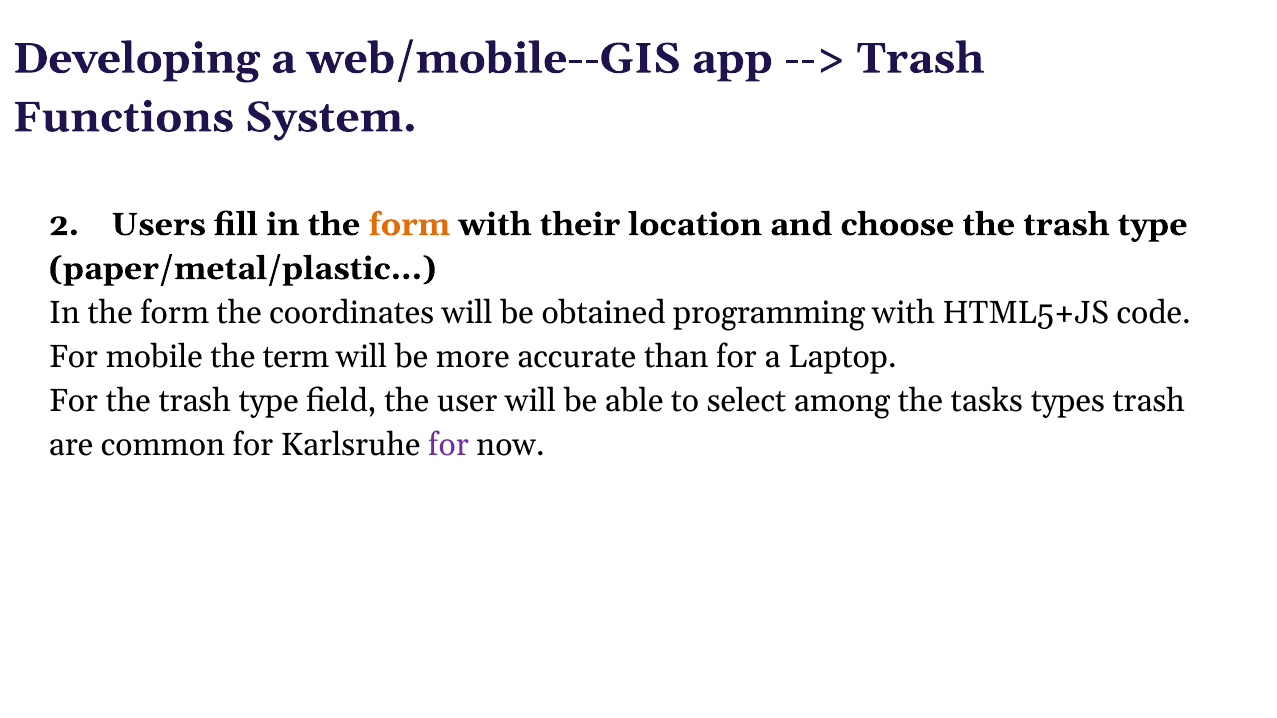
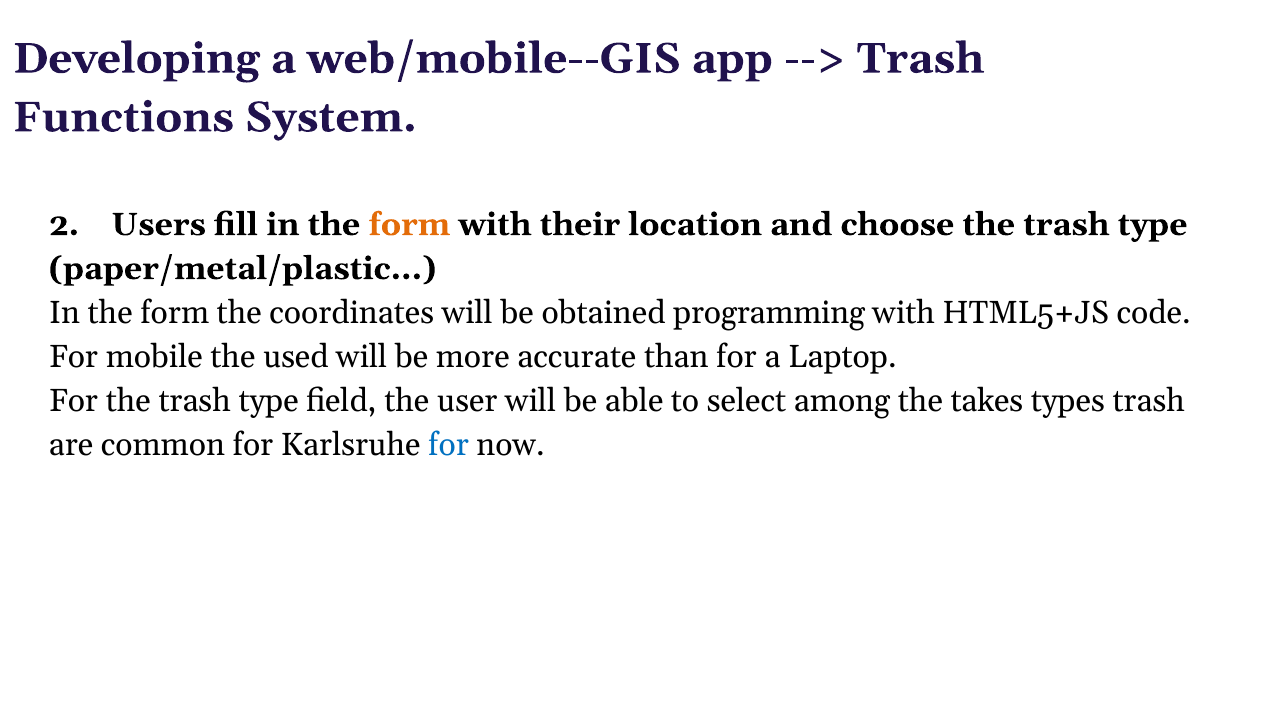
term: term -> used (296, 357)
tasks: tasks -> takes (987, 401)
for colour: purple -> blue (449, 445)
